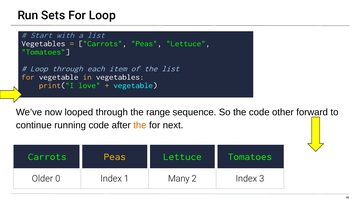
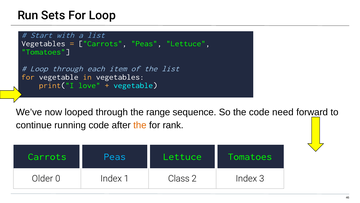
other: other -> need (283, 112)
next: next -> rank (173, 125)
Peas colour: yellow -> light blue (115, 156)
Many: Many -> Class (179, 178)
